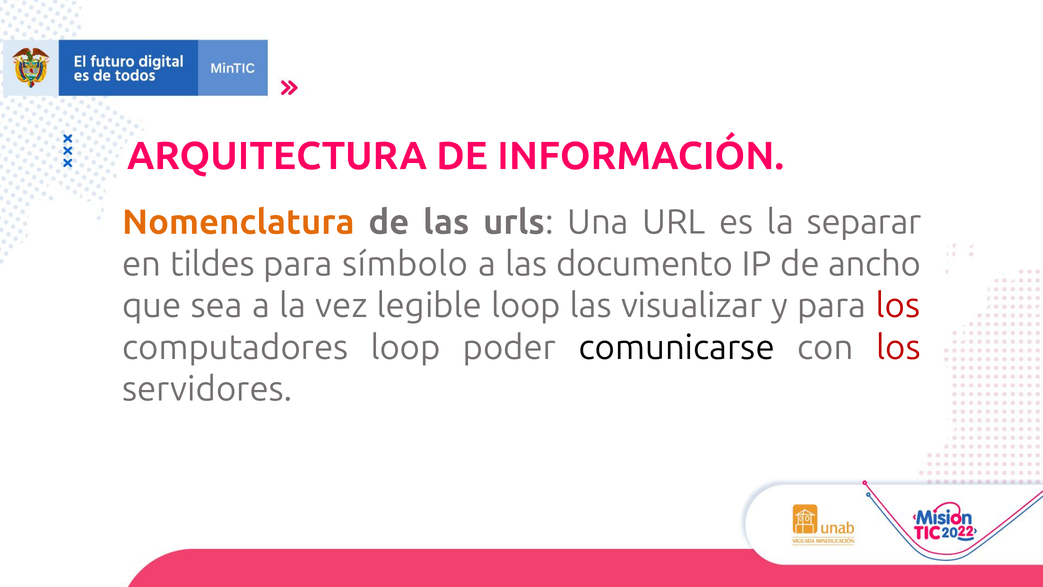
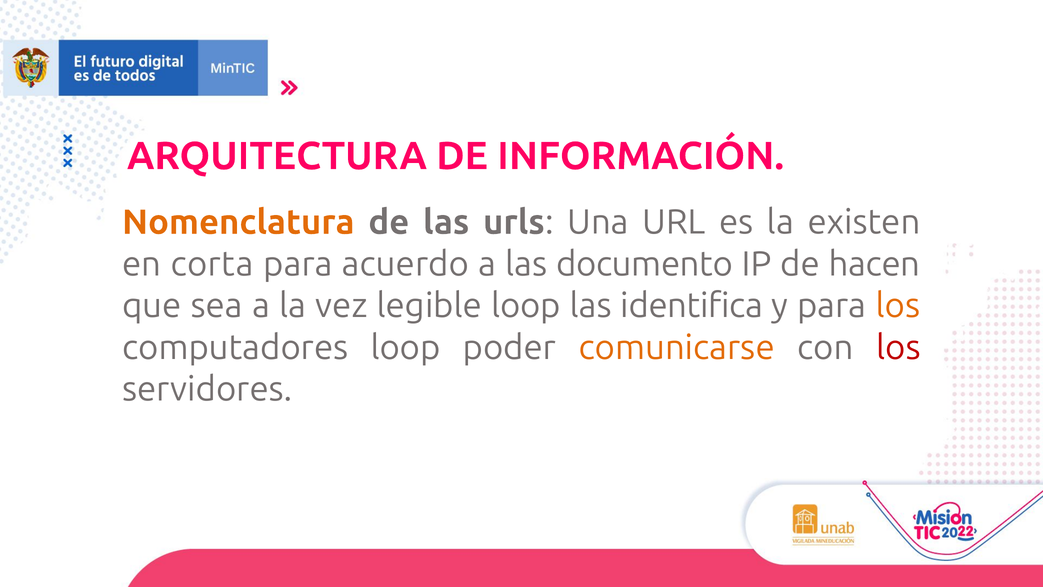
separar: separar -> existen (864, 222)
tildes: tildes -> corta (212, 264)
símbolo: símbolo -> acuerdo (405, 264)
ancho: ancho -> hacen (875, 264)
visualizar: visualizar -> identifica (692, 306)
los colour: red -> orange (898, 306)
comunicarse colour: black -> orange (677, 347)
